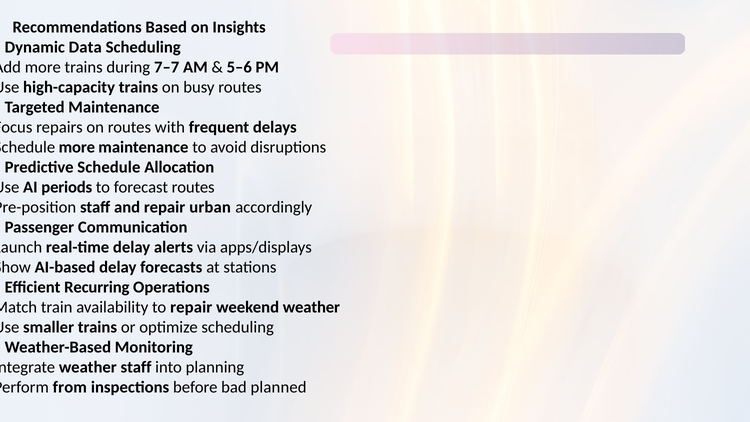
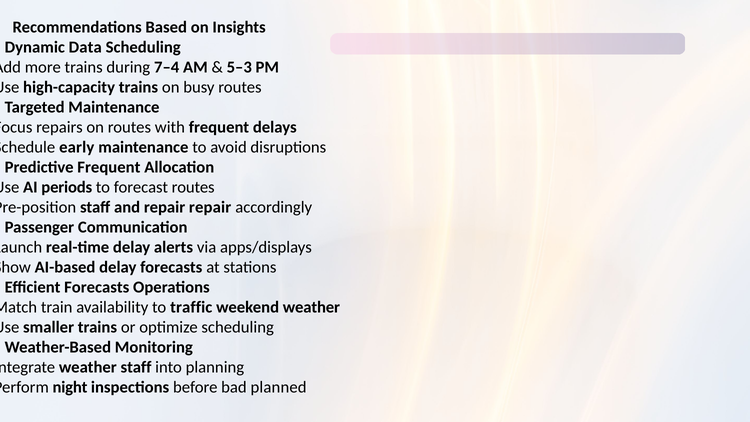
7–7: 7–7 -> 7–4 (167, 67)
5–6: 5–6 -> 5–3 (239, 67)
more: more -> early (77, 147)
Predictive Schedule: Schedule -> Frequent (109, 167)
repair urban: urban -> repair (210, 207)
Efficient Recurring: Recurring -> Forecasts (97, 287)
to repair: repair -> traffic (191, 307)
from: from -> night (70, 387)
